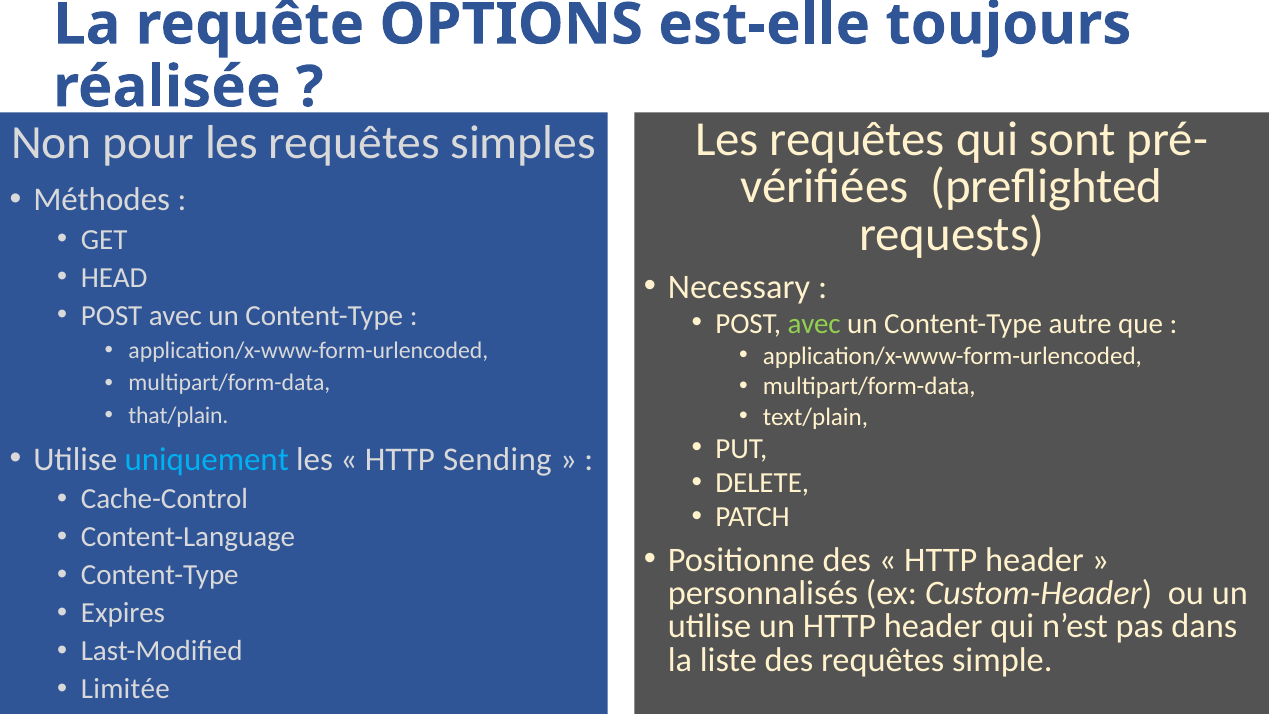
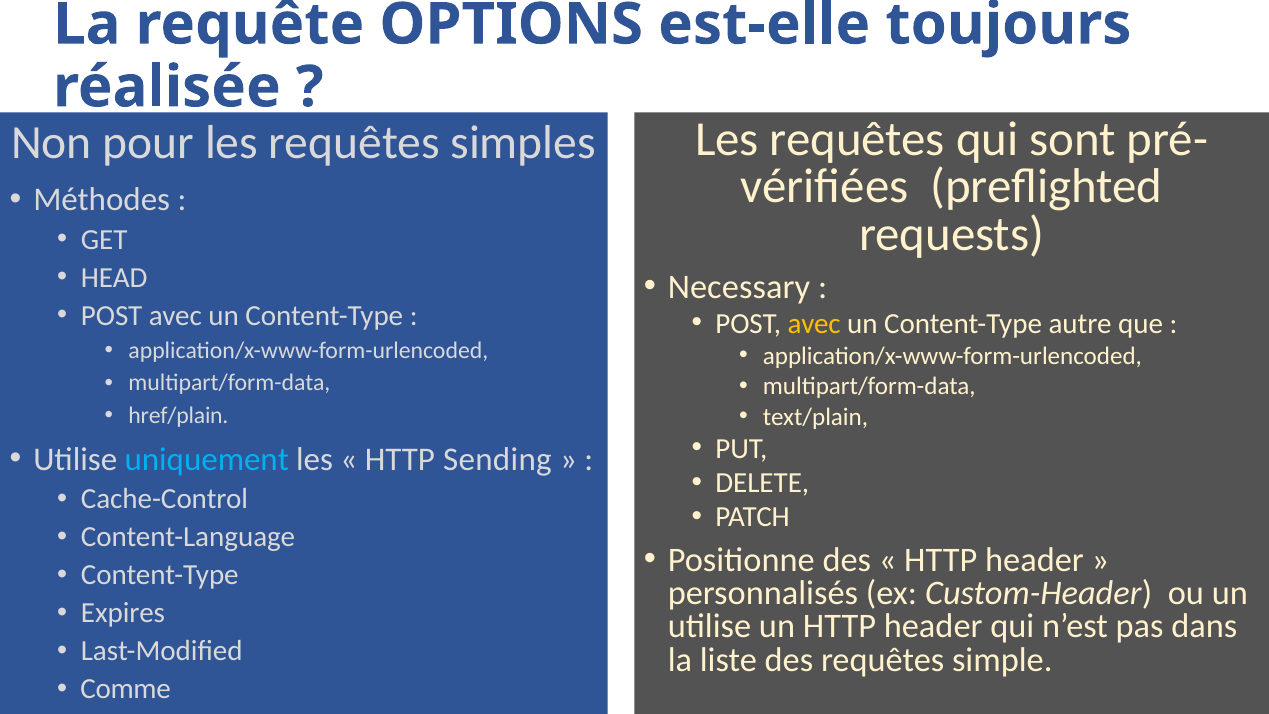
avec colour: light green -> yellow (814, 324)
that/plain: that/plain -> href/plain (178, 415)
Limitée: Limitée -> Comme (126, 689)
